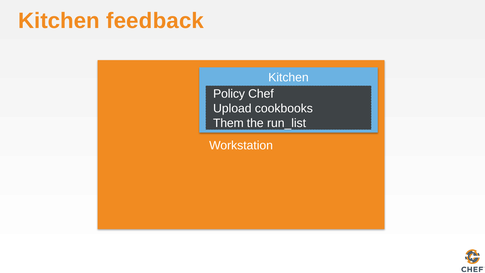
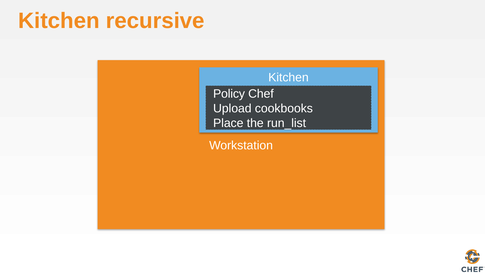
feedback: feedback -> recursive (155, 21)
Them: Them -> Place (228, 123)
